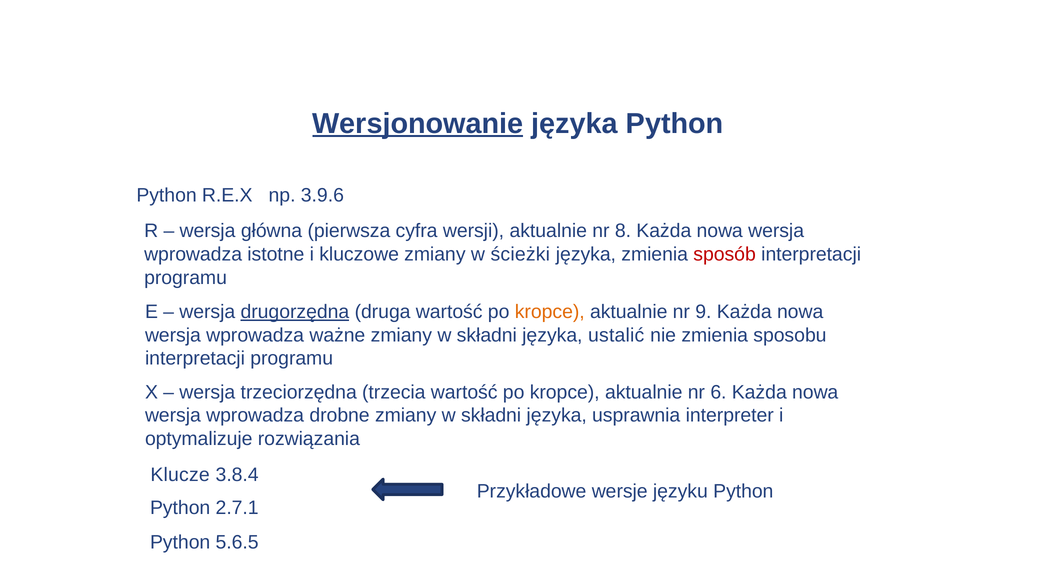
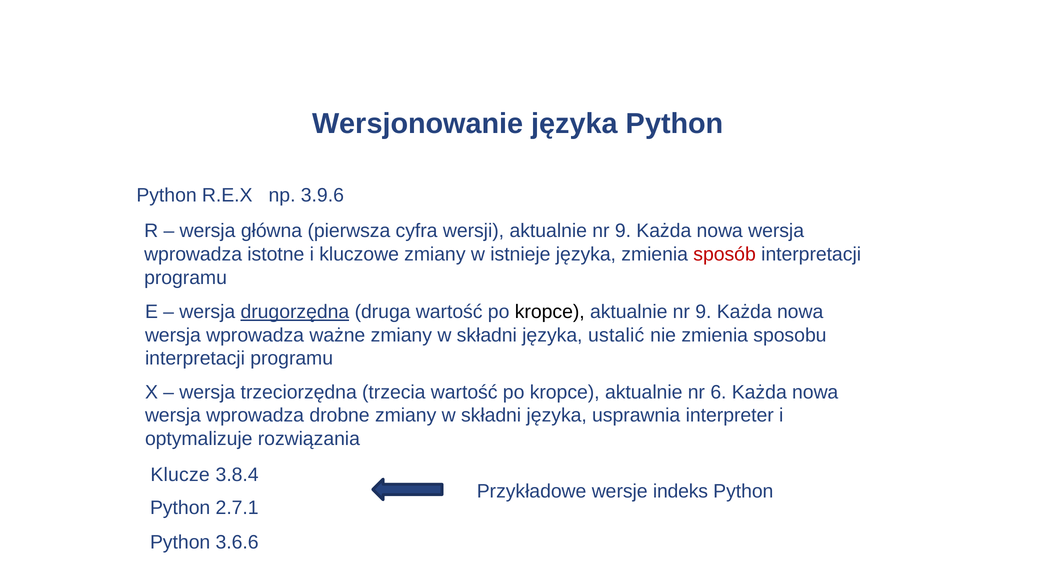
Wersjonowanie underline: present -> none (418, 123)
wersji aktualnie nr 8: 8 -> 9 (623, 231)
ścieżki: ścieżki -> istnieje (520, 254)
kropce colour: orange -> black (550, 311)
języku: języku -> indeks (680, 491)
5.6.5: 5.6.5 -> 3.6.6 (237, 542)
